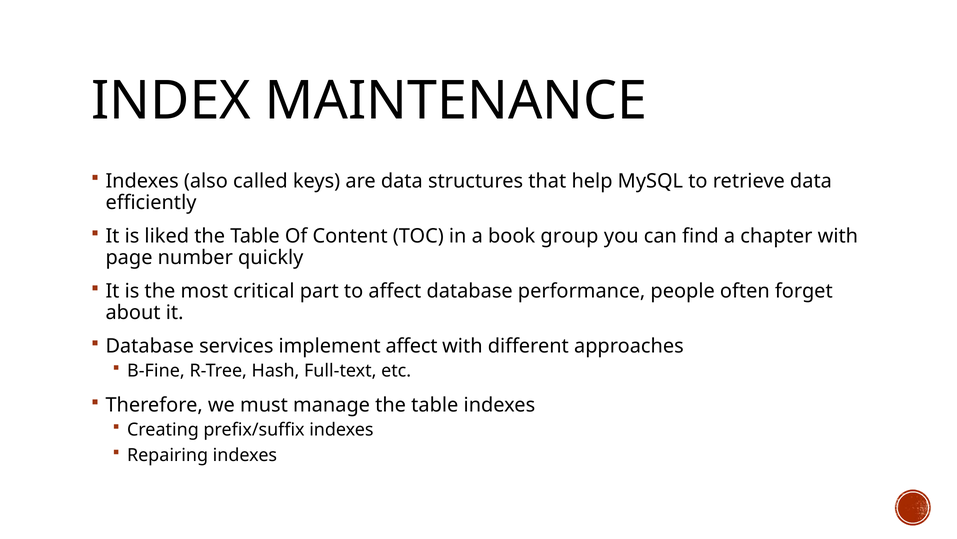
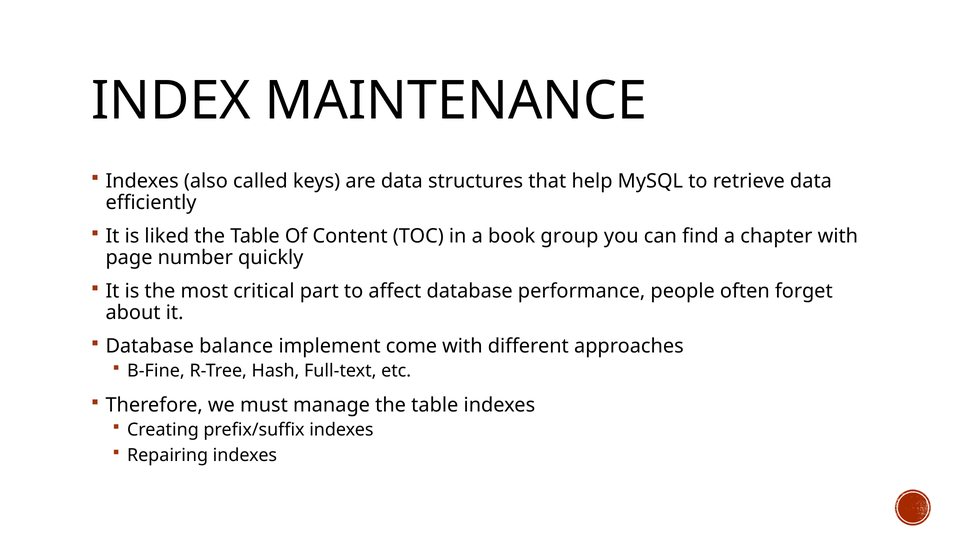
services: services -> balance (236, 346)
implement affect: affect -> come (411, 346)
